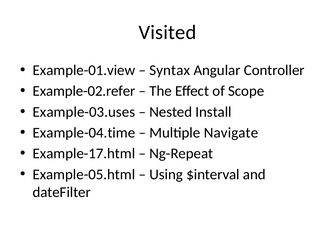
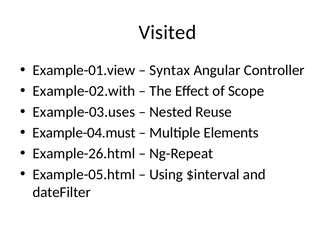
Example-02.refer: Example-02.refer -> Example-02.with (84, 91)
Install: Install -> Reuse (214, 112)
Example-04.time: Example-04.time -> Example-04.must (84, 133)
Navigate: Navigate -> Elements (231, 133)
Example-17.html: Example-17.html -> Example-26.html (84, 154)
